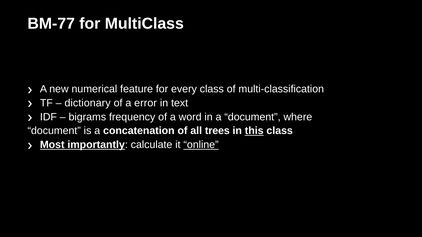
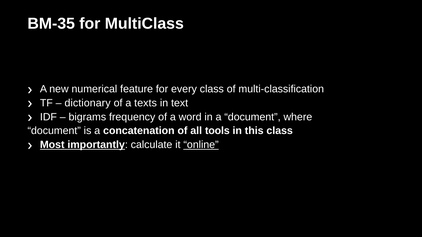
BM-77: BM-77 -> BM-35 (51, 24)
error: error -> texts (146, 103)
trees: trees -> tools (217, 131)
this underline: present -> none (254, 131)
